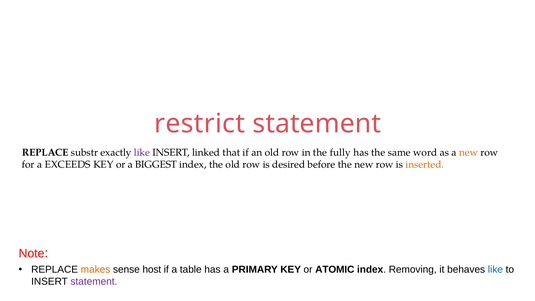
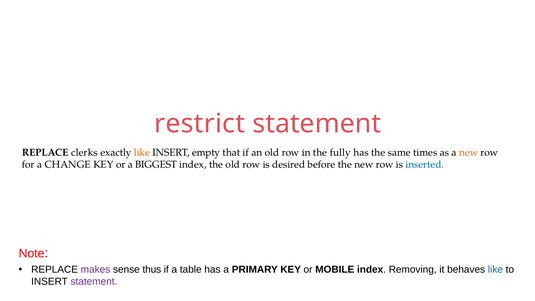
substr: substr -> clerks (84, 152)
like colour: purple -> orange (142, 152)
linked: linked -> empty (206, 152)
word: word -> times (425, 152)
EXCEEDS: EXCEEDS -> CHANGE (68, 165)
inserted colour: orange -> blue (425, 165)
makes colour: orange -> purple (96, 270)
host: host -> thus (152, 270)
ATOMIC: ATOMIC -> MOBILE (335, 270)
